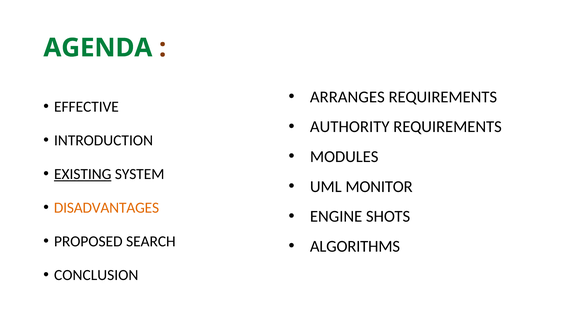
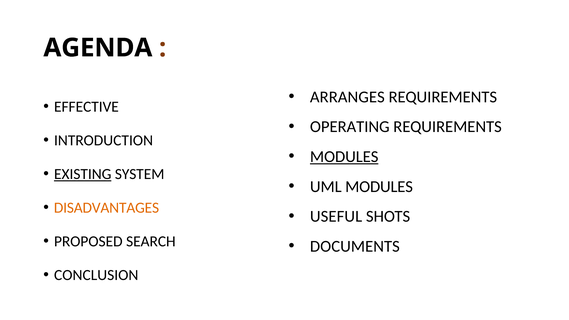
AGENDA colour: green -> black (98, 48)
AUTHORITY: AUTHORITY -> OPERATING (350, 127)
MODULES underline: none -> present (344, 157)
UML MONITOR: MONITOR -> MODULES (379, 187)
ENGINE: ENGINE -> USEFUL (336, 217)
ALGORITHMS: ALGORITHMS -> DOCUMENTS (355, 246)
